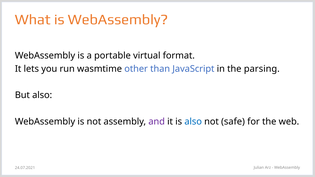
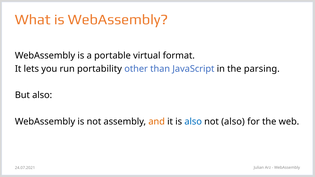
wasmtime: wasmtime -> portability (100, 69)
and colour: purple -> orange (157, 122)
not safe: safe -> also (233, 122)
